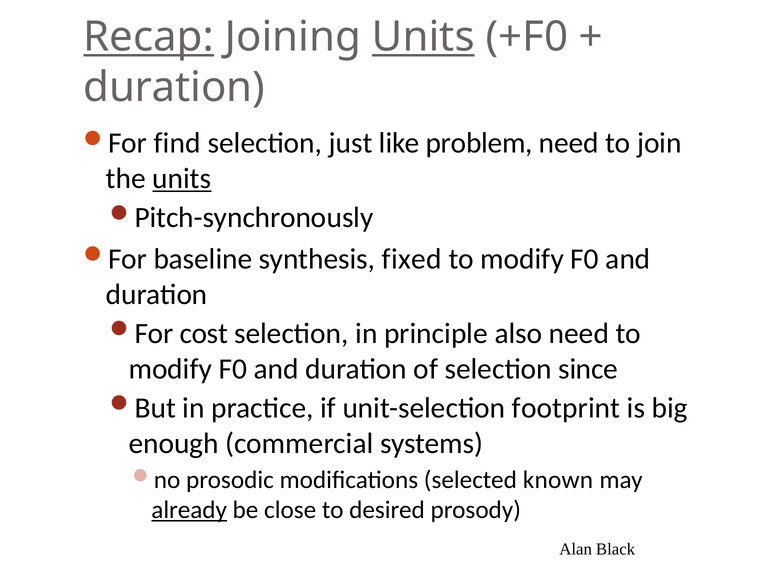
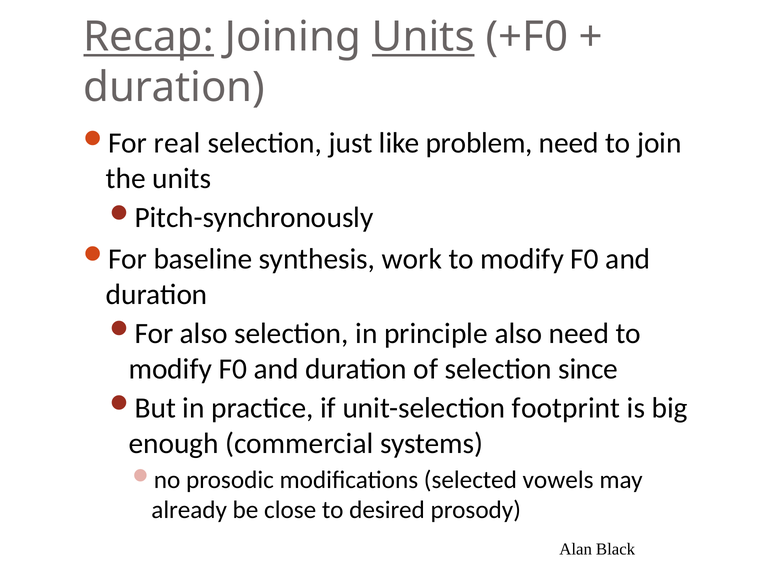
find: find -> real (177, 143)
units underline: present -> none (182, 179)
fixed: fixed -> work (412, 259)
cost: cost -> also (204, 334)
known: known -> vowels (558, 480)
already underline: present -> none (189, 511)
